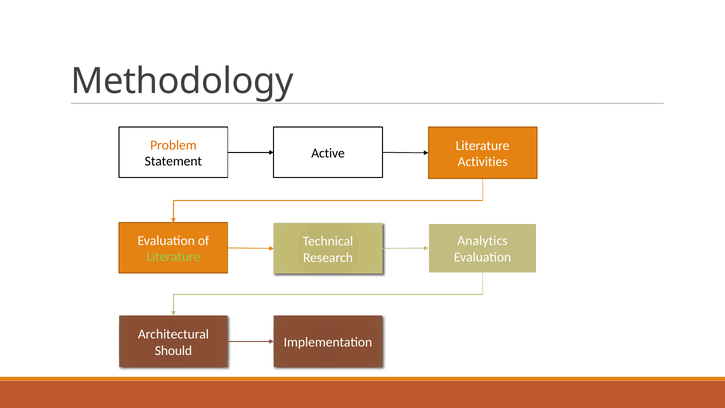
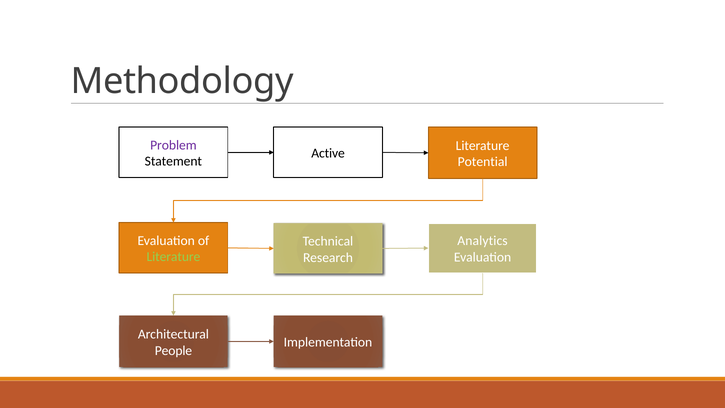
Problem colour: orange -> purple (173, 145)
Activities: Activities -> Potential (483, 162)
Should: Should -> People (173, 350)
